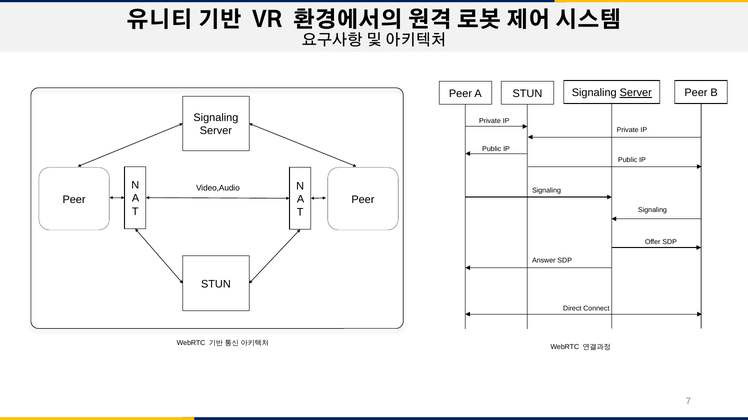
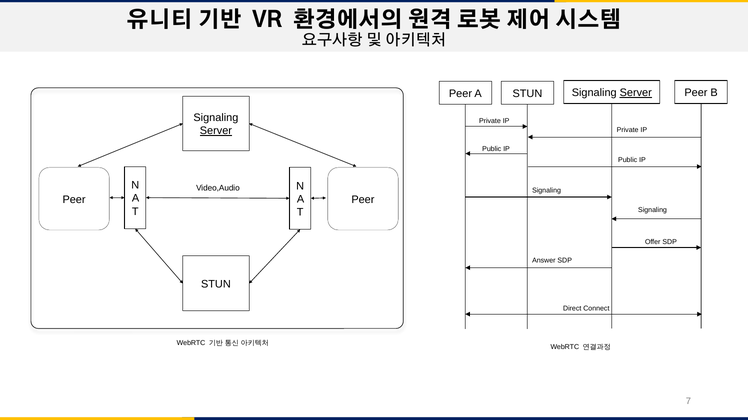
Server underline: none -> present (216, 131)
